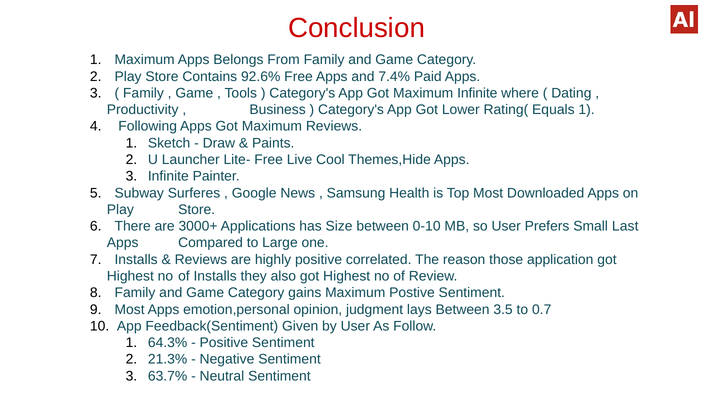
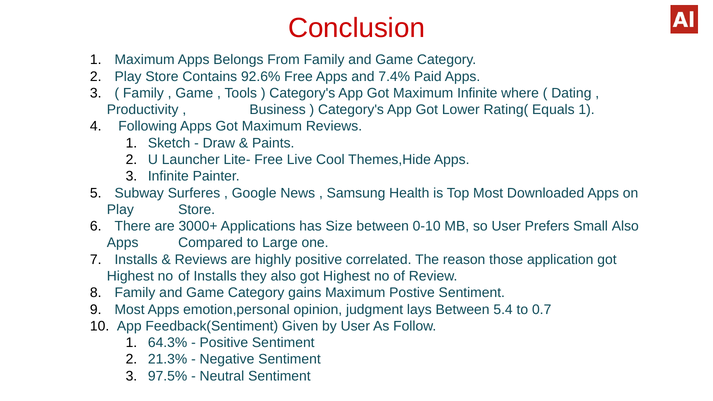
Small Last: Last -> Also (625, 226)
3.5: 3.5 -> 5.4 (503, 310)
63.7%: 63.7% -> 97.5% (168, 376)
